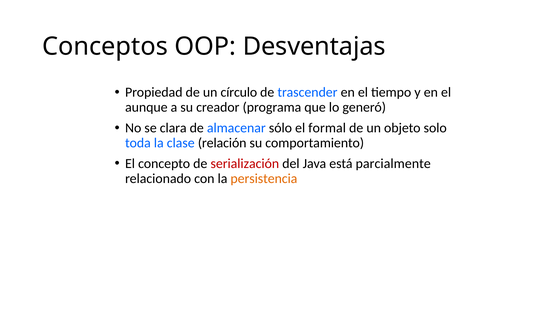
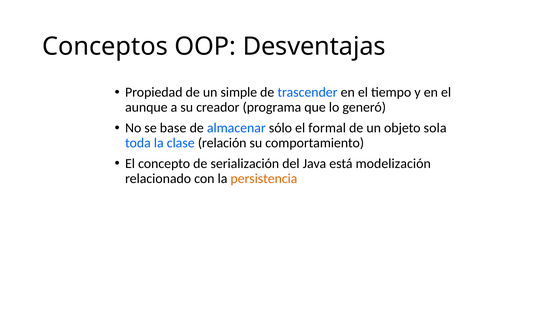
círculo: círculo -> simple (239, 92)
clara: clara -> base (173, 128)
solo: solo -> sola (435, 128)
serialización colour: red -> black (245, 164)
parcialmente: parcialmente -> modelización (393, 164)
